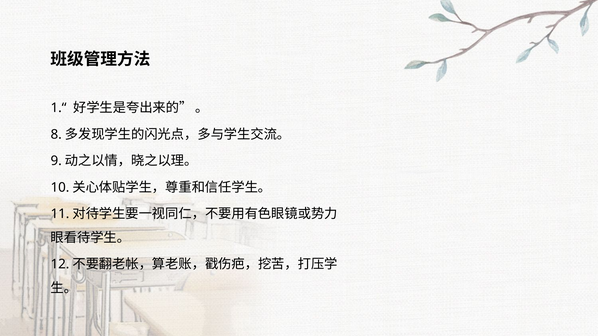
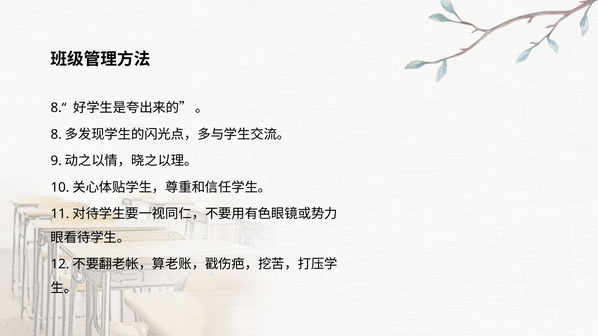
1.“: 1.“ -> 8.“ (59, 108)
